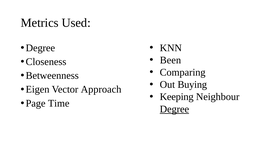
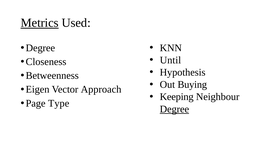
Metrics underline: none -> present (40, 23)
Been: Been -> Until (170, 60)
Comparing: Comparing -> Hypothesis (183, 72)
Time: Time -> Type (59, 103)
